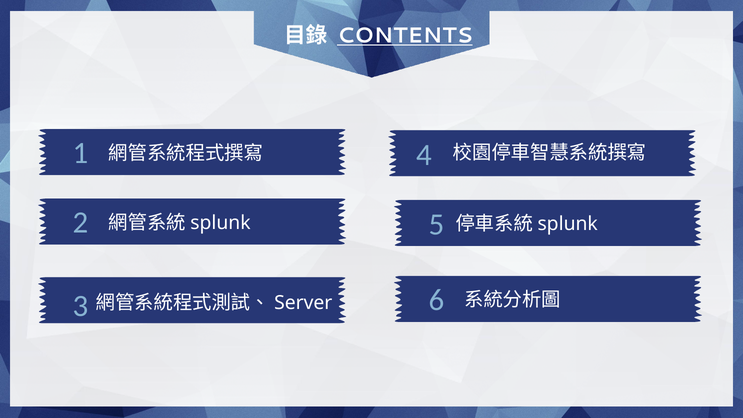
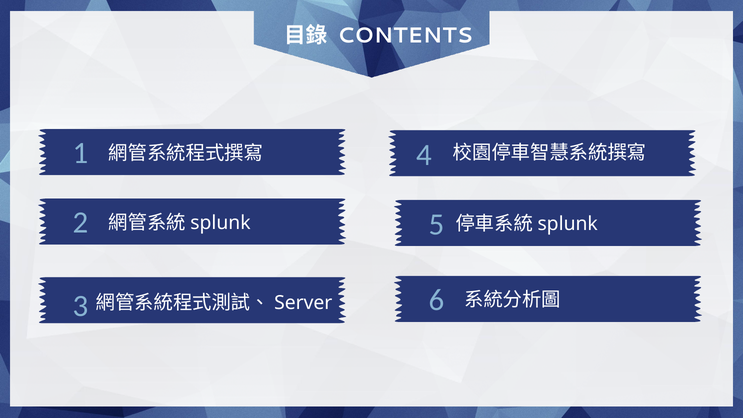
CONTENTS underline: present -> none (405, 36)
